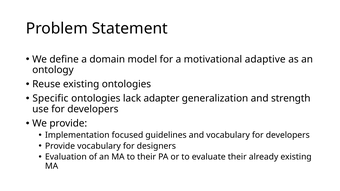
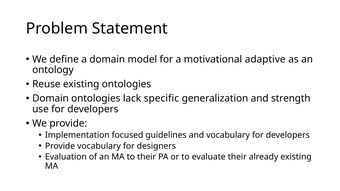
Specific: Specific -> Domain (51, 99)
adapter: adapter -> specific (161, 99)
